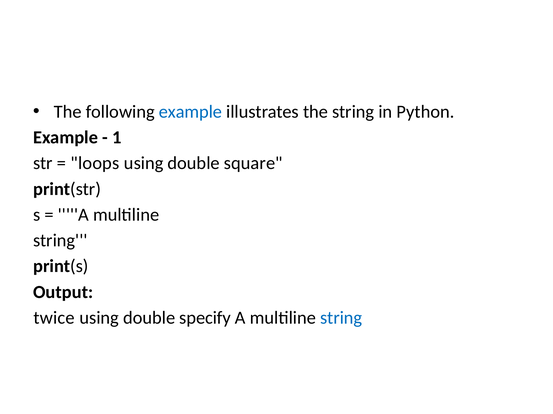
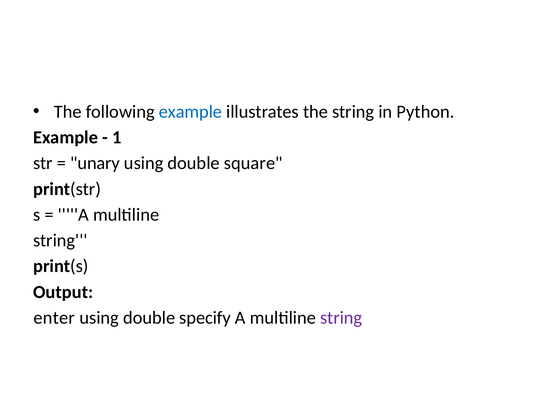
loops: loops -> unary (95, 163)
twice: twice -> enter (54, 318)
string colour: blue -> purple (341, 318)
